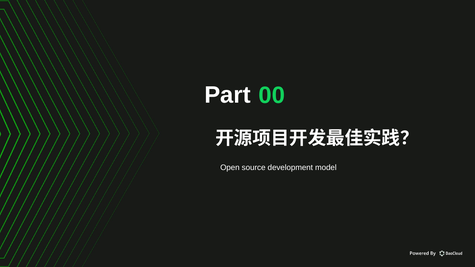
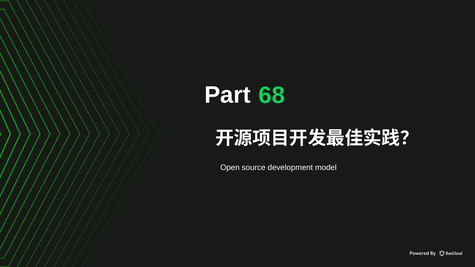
00: 00 -> 68 (272, 95)
